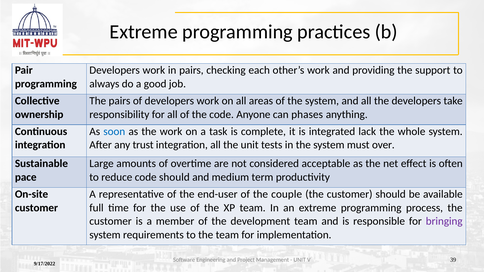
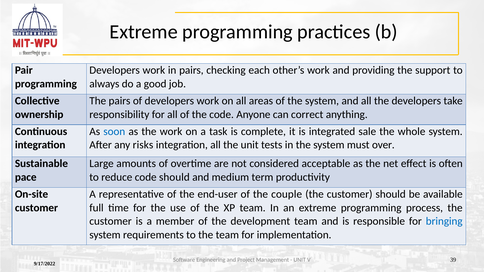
phases: phases -> correct (307, 115)
lack: lack -> sale (367, 132)
trust: trust -> risks (143, 145)
bringing colour: purple -> blue (444, 221)
